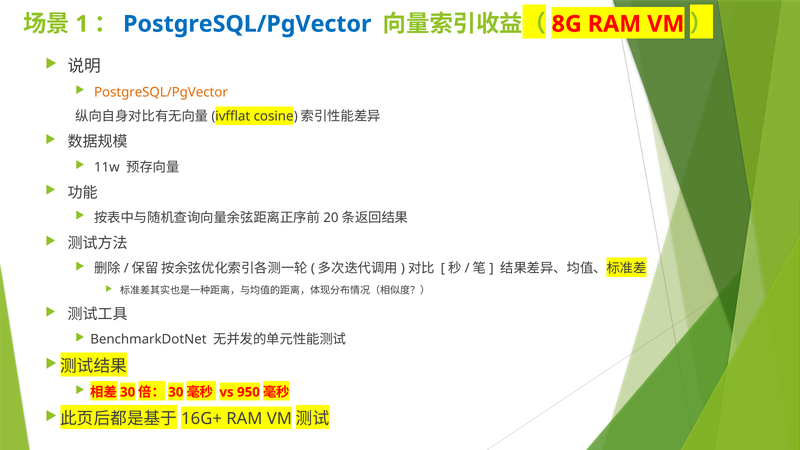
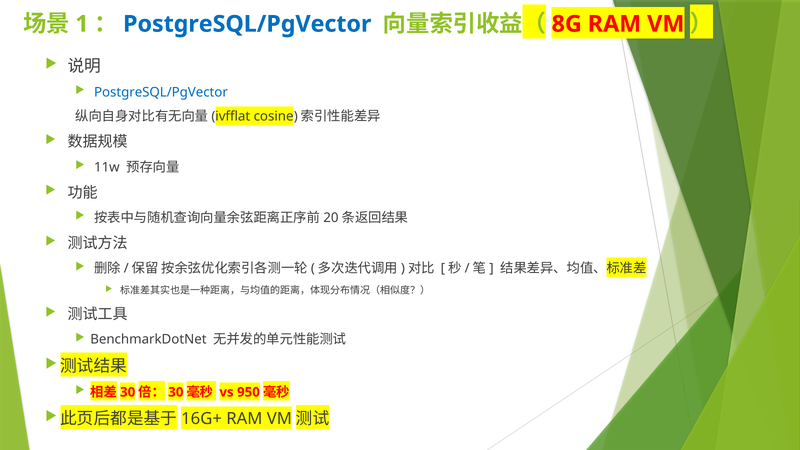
PostgreSQL/PgVector colour: orange -> blue (161, 92)
